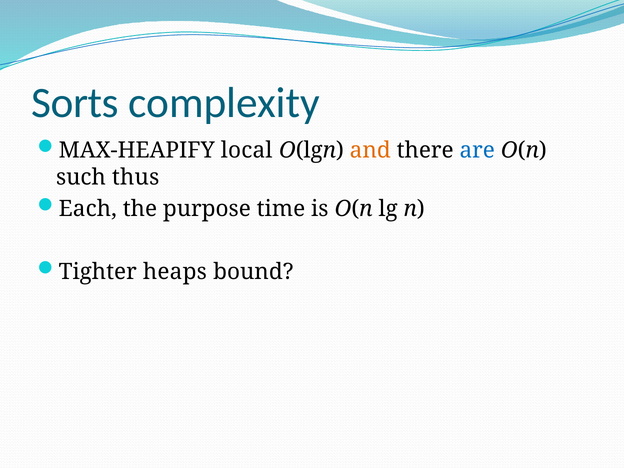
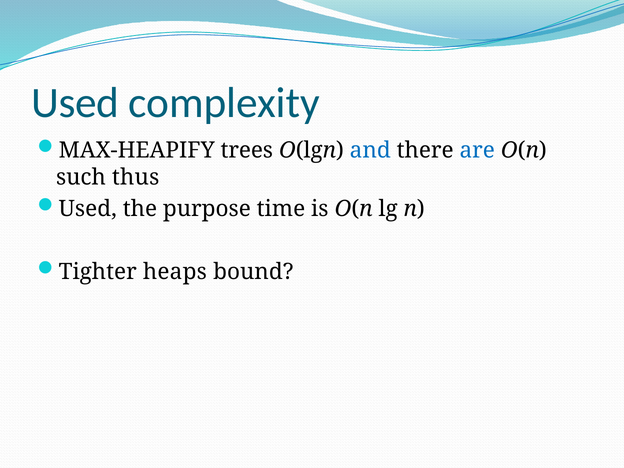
Sorts: Sorts -> Used (75, 103)
local: local -> trees (247, 150)
and colour: orange -> blue (370, 150)
Each: Each -> Used (88, 209)
